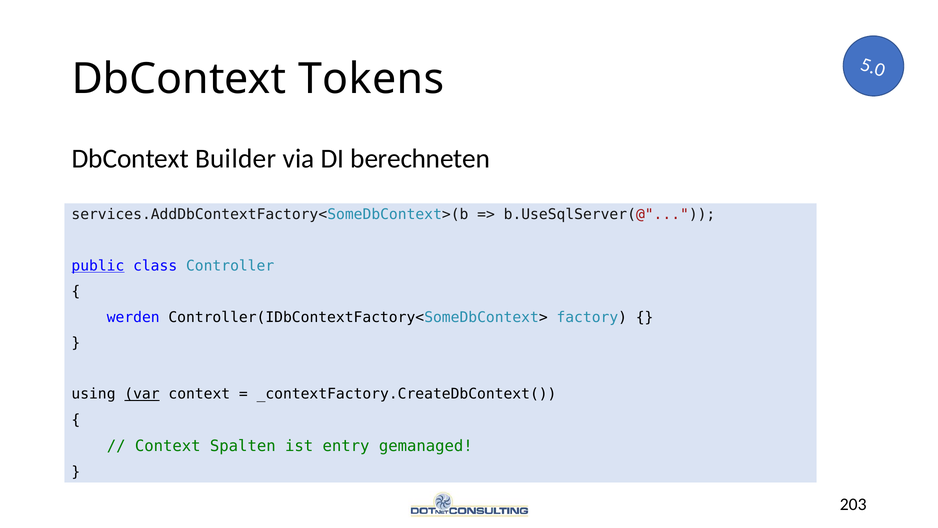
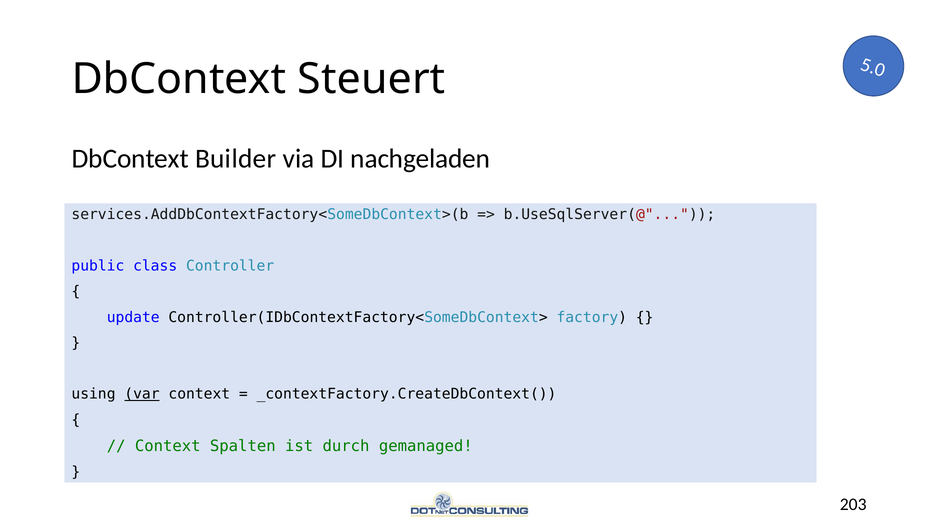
Tokens: Tokens -> Steuert (371, 79)
berechneten: berechneten -> nachgeladen (420, 159)
public underline: present -> none (98, 266)
werden: werden -> update (133, 317)
entry: entry -> durch (346, 446)
